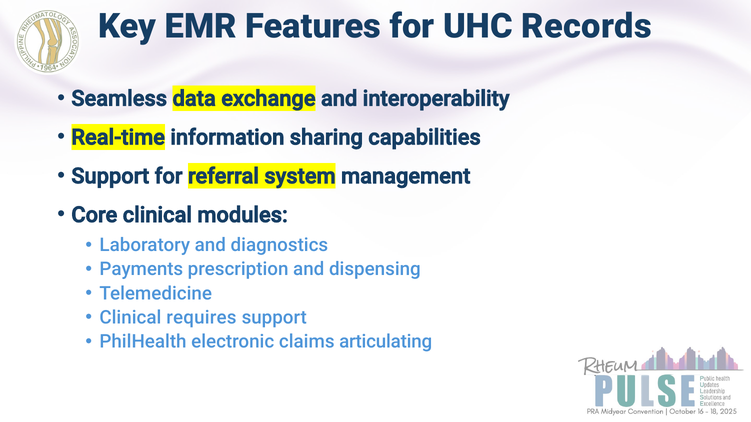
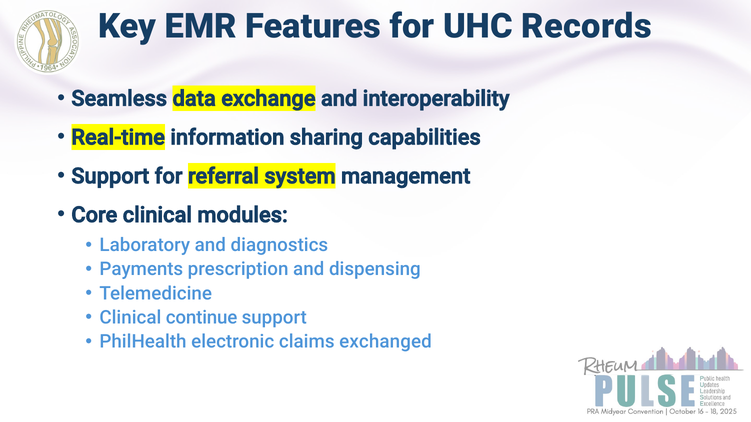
requires: requires -> continue (202, 318)
articulating: articulating -> exchanged (386, 342)
